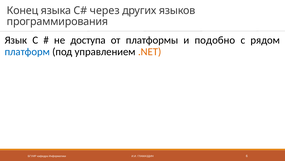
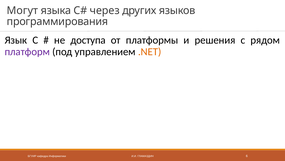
Конец: Конец -> Могут (22, 11)
подобно: подобно -> решения (215, 40)
платформ colour: blue -> purple (27, 52)
